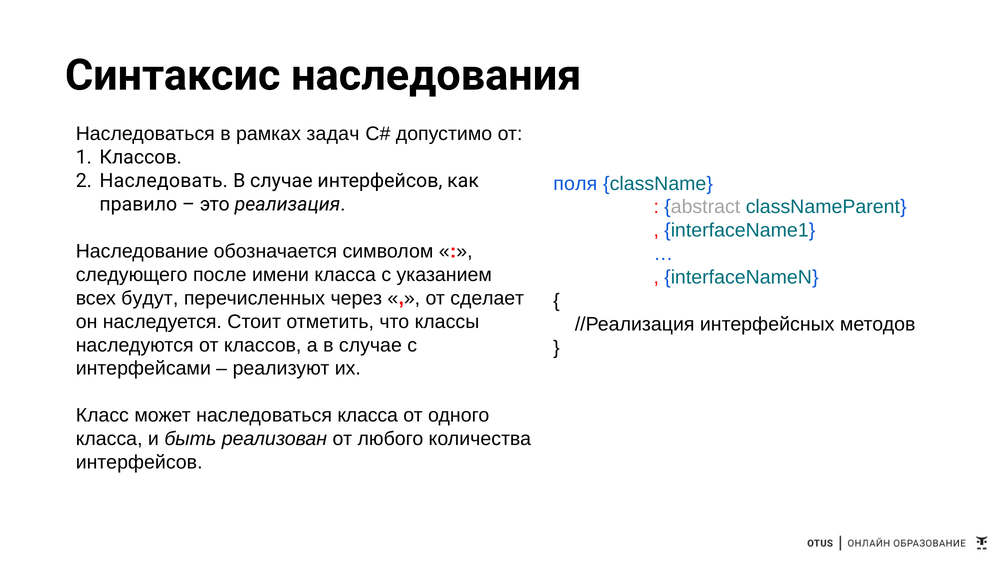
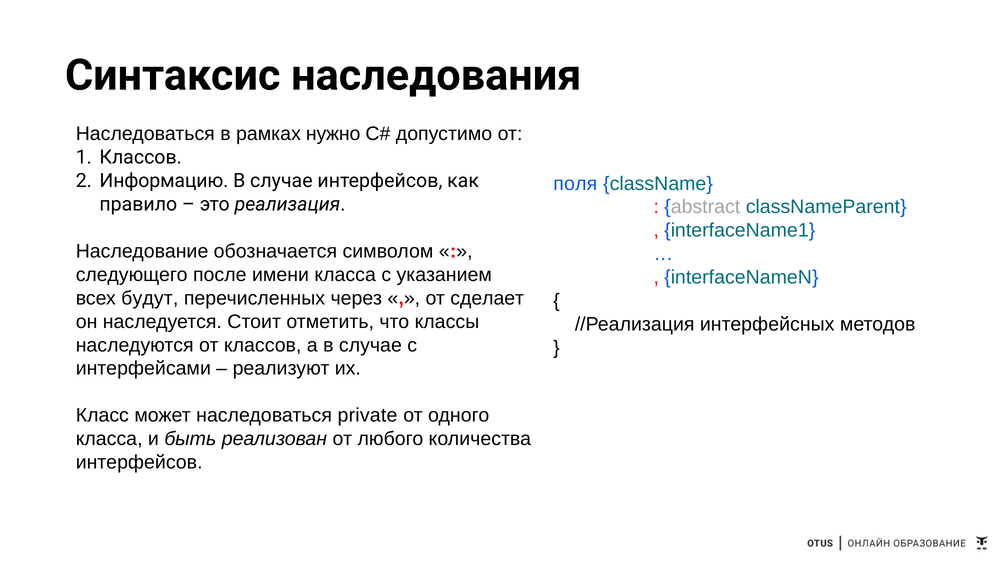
задач: задач -> нужно (333, 134)
Наследовать: Наследовать -> Информацию (164, 181)
наследоваться класса: класса -> private (367, 415)
